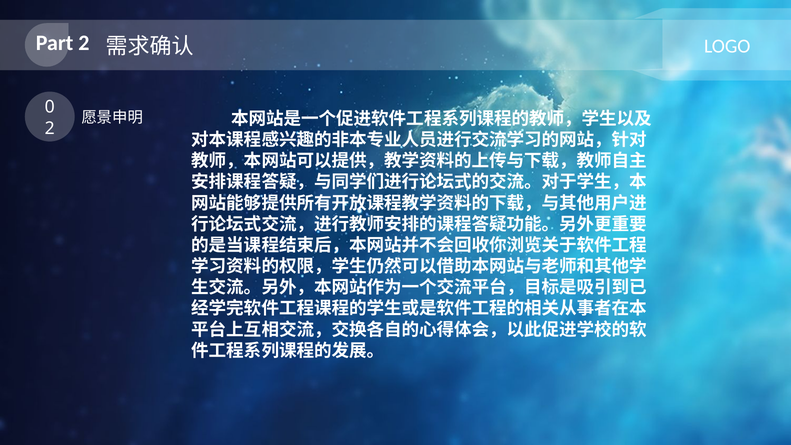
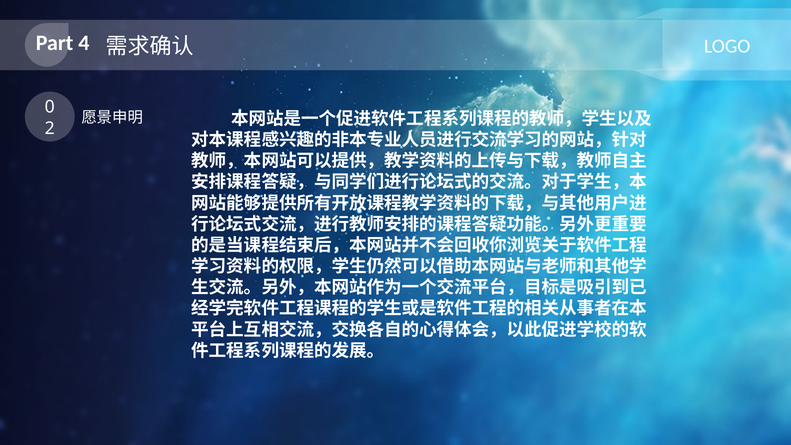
Part 2: 2 -> 4 (84, 43)
